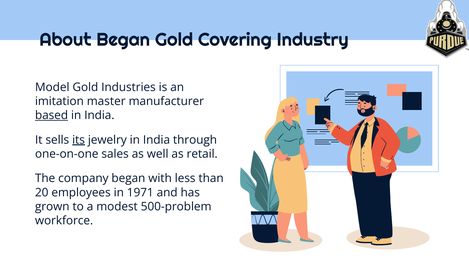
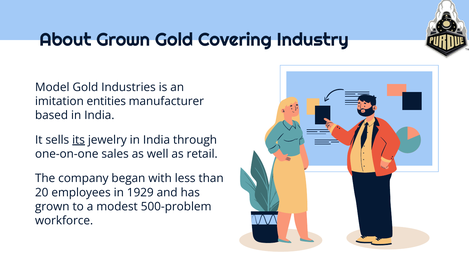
About Began: Began -> Grown (123, 40)
master: master -> entities (106, 101)
based underline: present -> none (52, 115)
1971: 1971 -> 1929 (140, 192)
